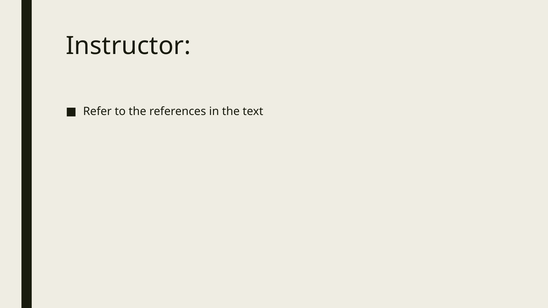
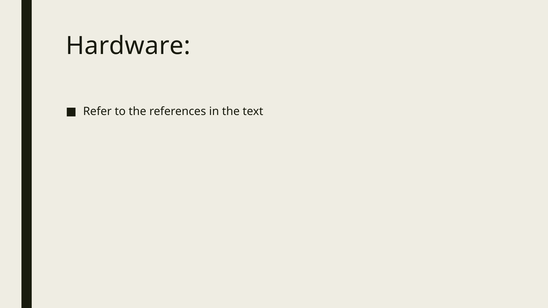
Instructor: Instructor -> Hardware (128, 46)
